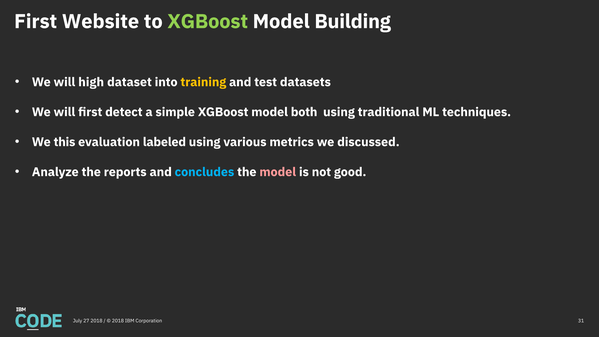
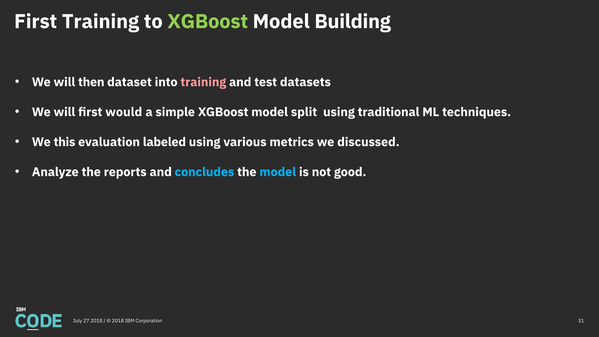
First Website: Website -> Training (100, 21)
high: high -> then (91, 82)
training colour: yellow -> pink (203, 82)
detect: detect -> would (124, 112)
both: both -> split (304, 112)
model colour: pink -> light blue (278, 172)
